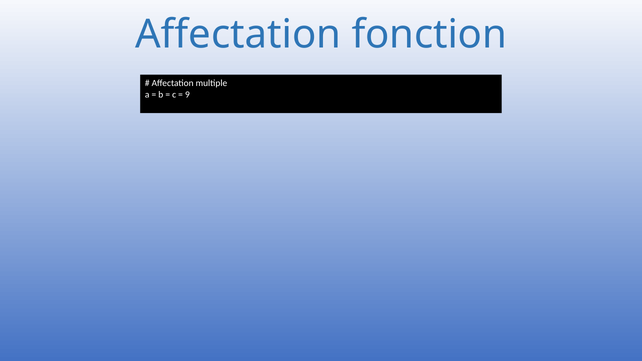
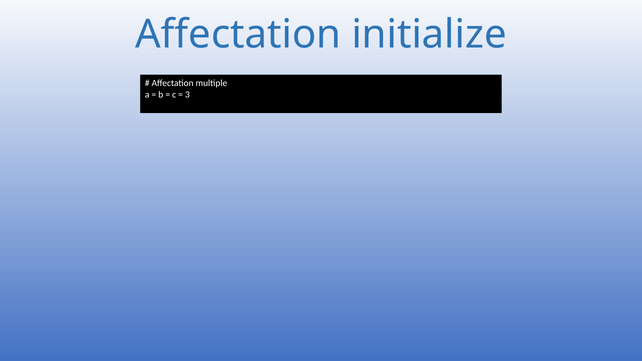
fonction: fonction -> initialize (429, 35)
9: 9 -> 3 (187, 95)
